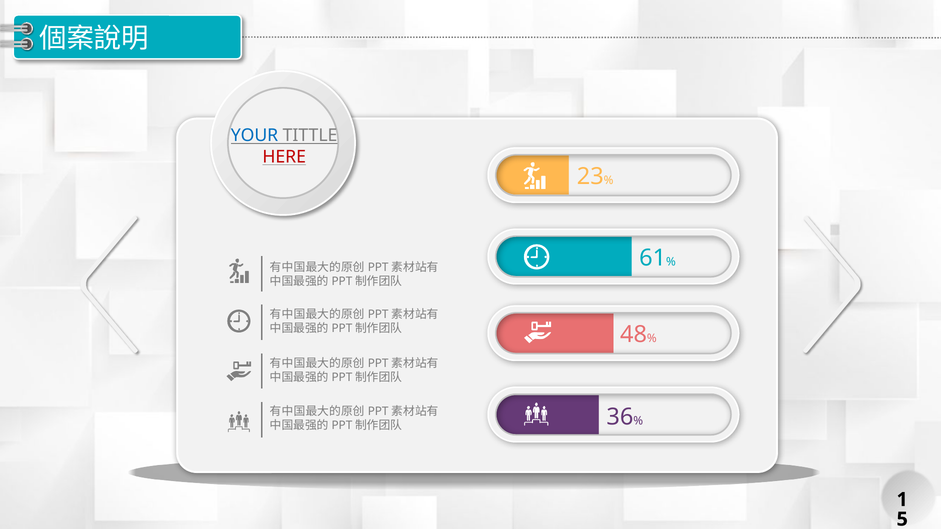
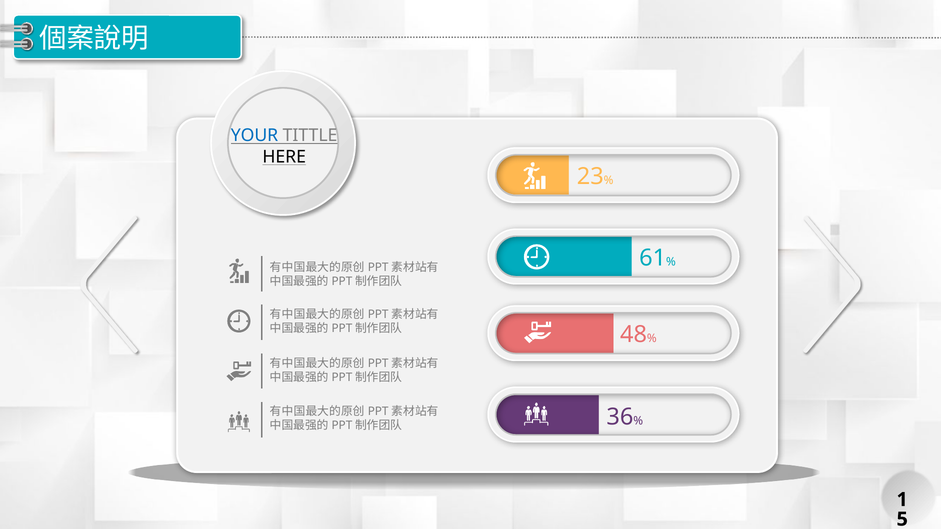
HERE colour: red -> black (284, 157)
